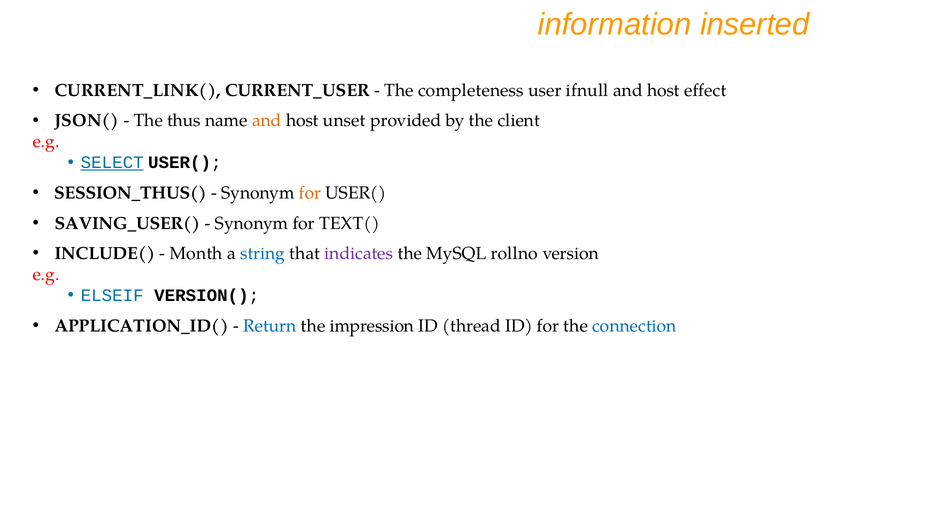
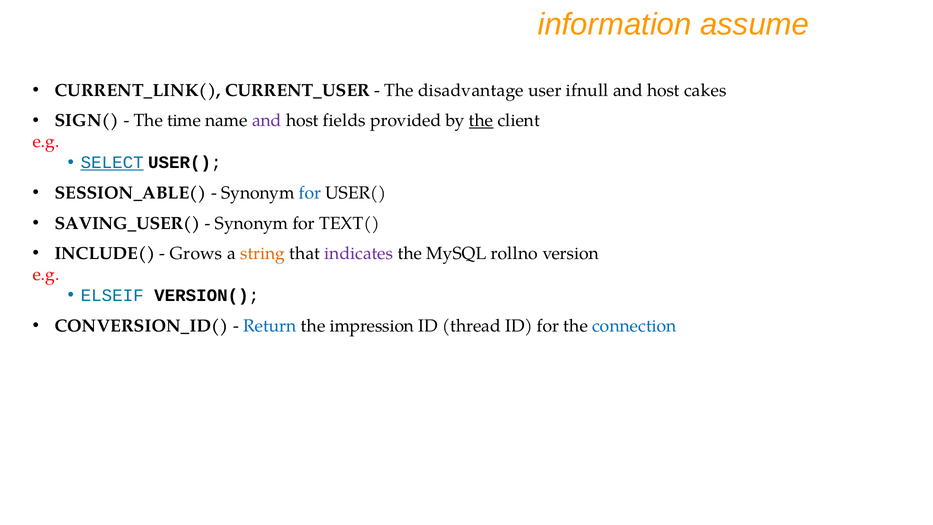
inserted: inserted -> assume (755, 24)
completeness: completeness -> disadvantage (471, 90)
effect: effect -> cakes (705, 90)
JSON(: JSON( -> SIGN( (87, 121)
thus: thus -> time (184, 121)
and colour: orange -> purple (267, 121)
unset: unset -> fields (344, 121)
the underline: none -> present (481, 121)
SESSION_THUS(: SESSION_THUS( -> SESSION_ABLE( (131, 193)
for colour: orange -> blue (310, 193)
Month: Month -> Grows (196, 254)
string colour: blue -> orange (263, 254)
APPLICATION_ID(: APPLICATION_ID( -> CONVERSION_ID( (142, 326)
